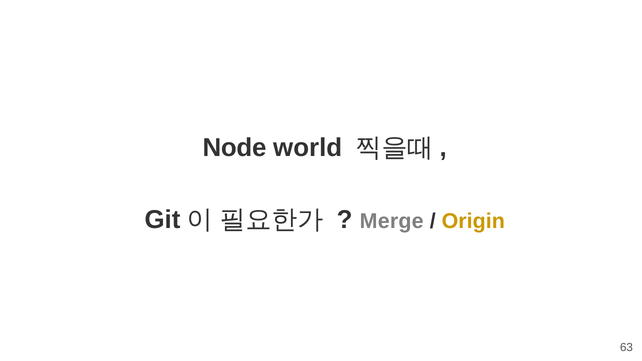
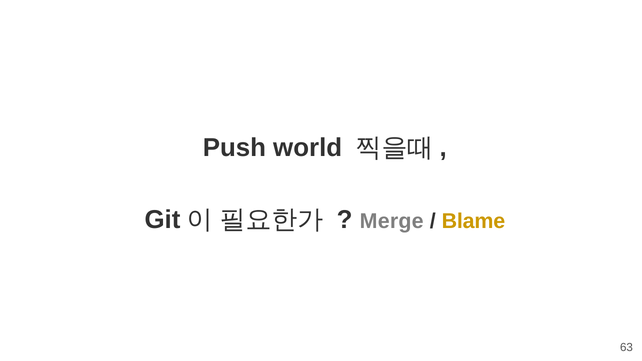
Node: Node -> Push (234, 148)
Origin: Origin -> Blame (473, 221)
